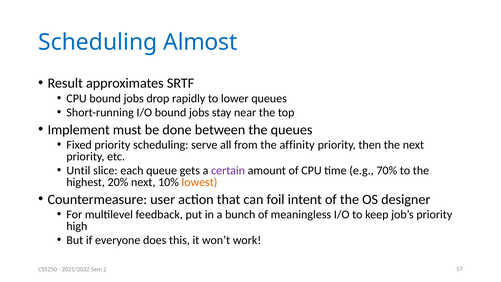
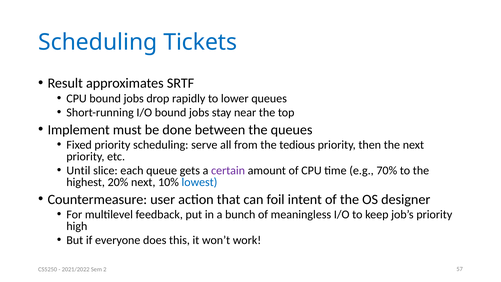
Almost: Almost -> Tickets (200, 42)
affinity: affinity -> tedious (297, 145)
lowest colour: orange -> blue (199, 182)
